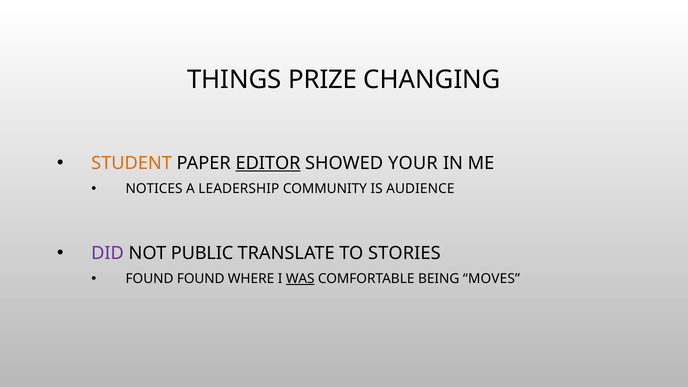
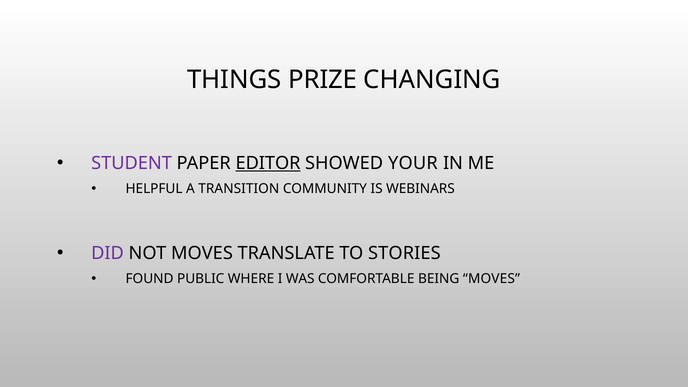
STUDENT colour: orange -> purple (132, 163)
NOTICES: NOTICES -> HELPFUL (154, 189)
LEADERSHIP: LEADERSHIP -> TRANSITION (239, 189)
AUDIENCE: AUDIENCE -> WEBINARS (420, 189)
NOT PUBLIC: PUBLIC -> MOVES (202, 253)
FOUND FOUND: FOUND -> PUBLIC (201, 279)
WAS underline: present -> none (300, 279)
